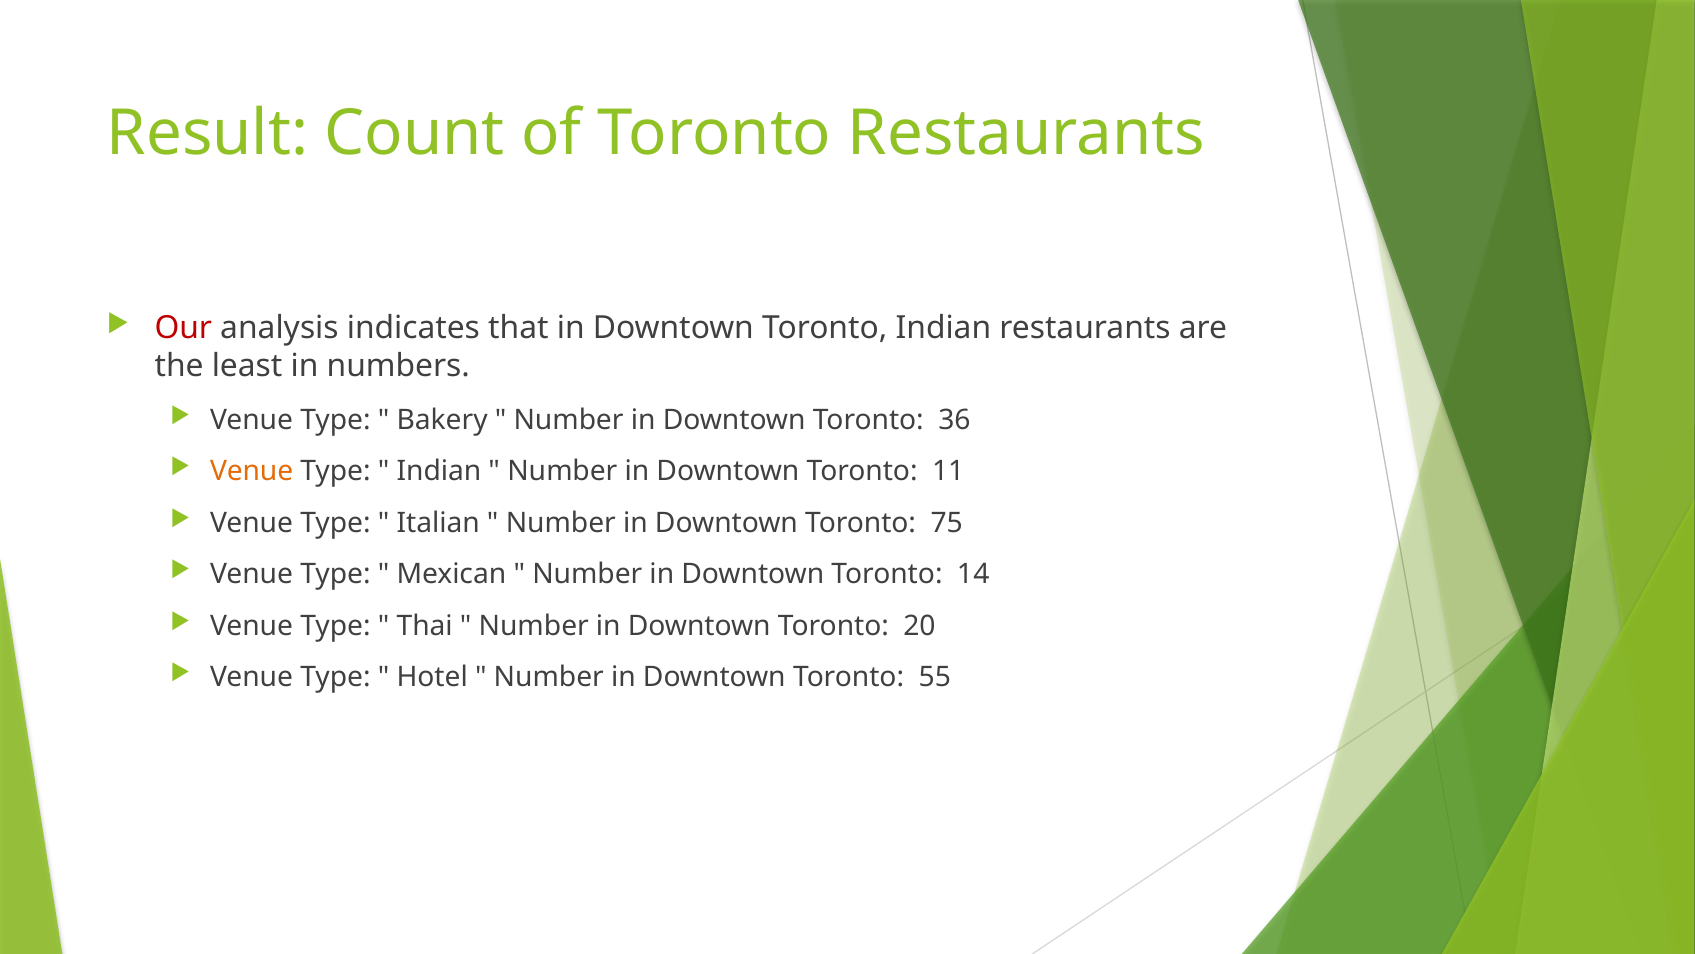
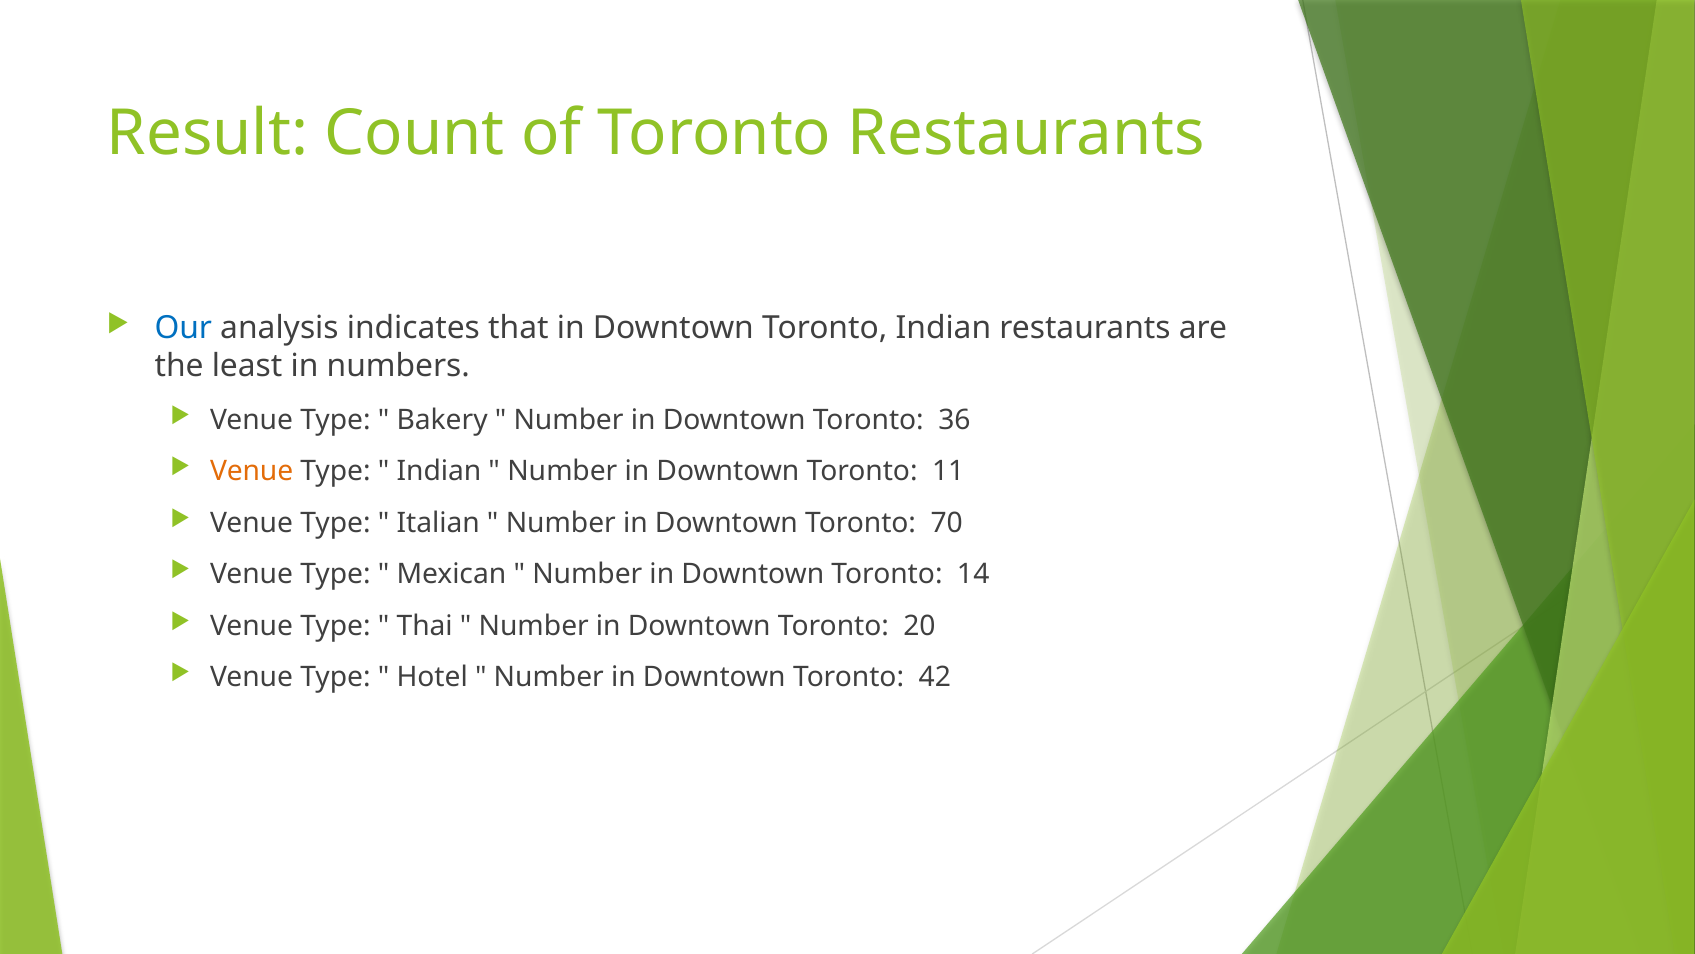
Our colour: red -> blue (183, 328)
75: 75 -> 70 (947, 523)
55: 55 -> 42 (935, 677)
